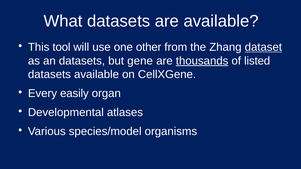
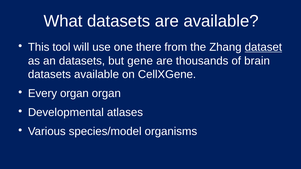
other: other -> there (149, 47)
thousands underline: present -> none (202, 61)
listed: listed -> brain (257, 61)
Every easily: easily -> organ (74, 94)
